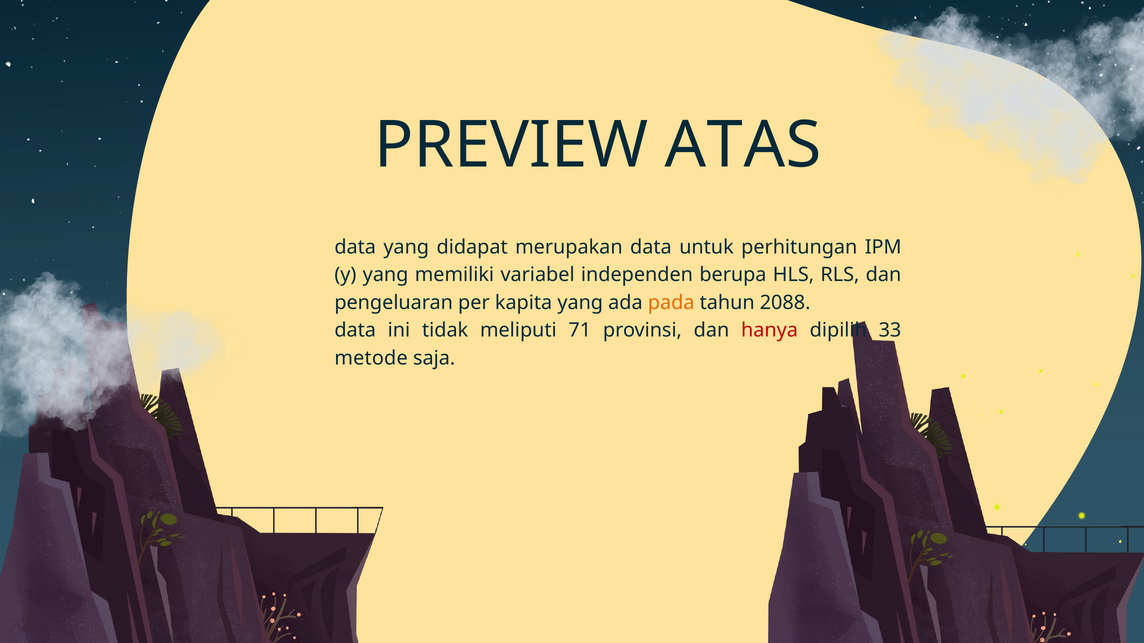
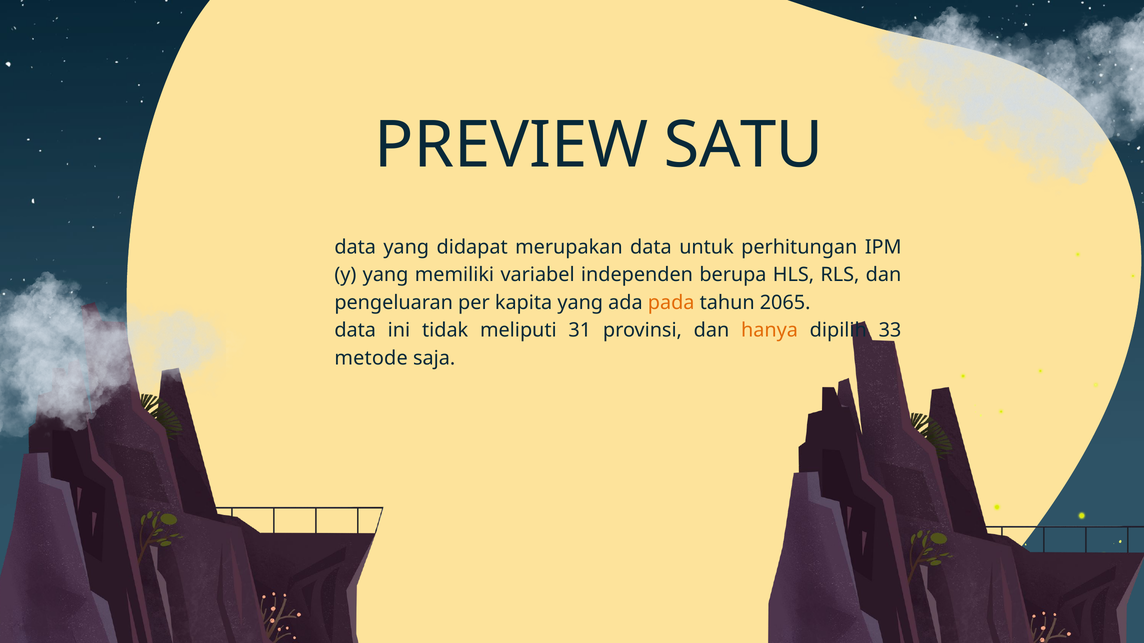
ATAS: ATAS -> SATU (744, 145)
2088: 2088 -> 2065 (785, 303)
71: 71 -> 31 (580, 331)
hanya colour: red -> orange (770, 331)
